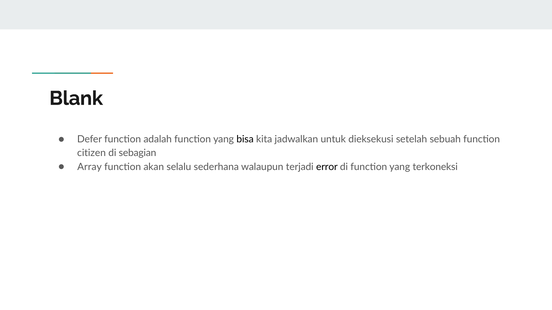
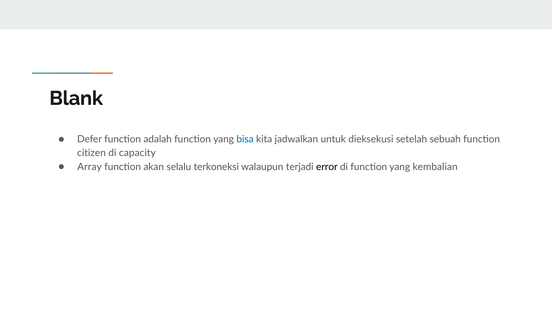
bisa colour: black -> blue (245, 139)
sebagian: sebagian -> capacity (137, 153)
sederhana: sederhana -> terkoneksi (216, 167)
terkoneksi: terkoneksi -> kembalian (435, 167)
